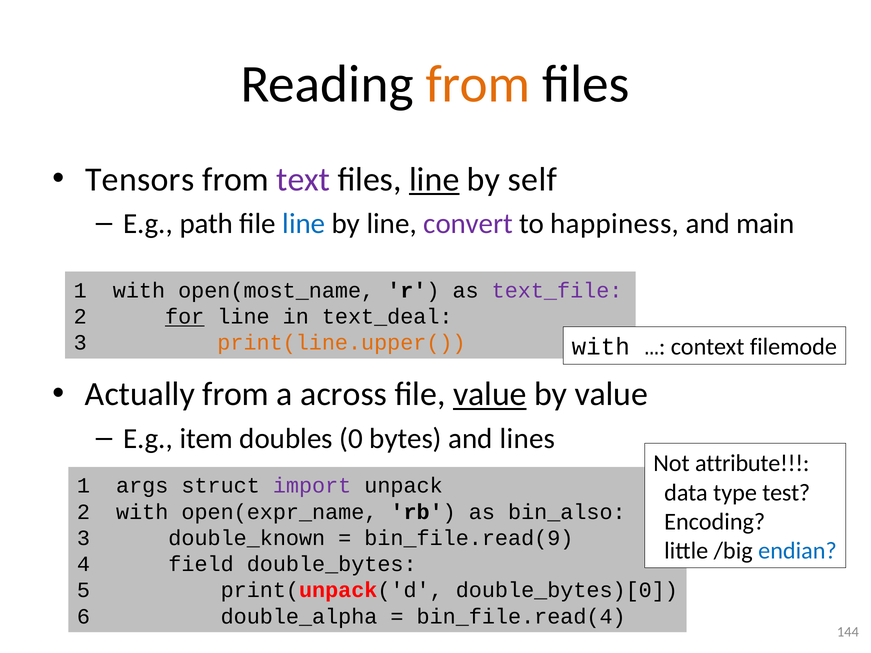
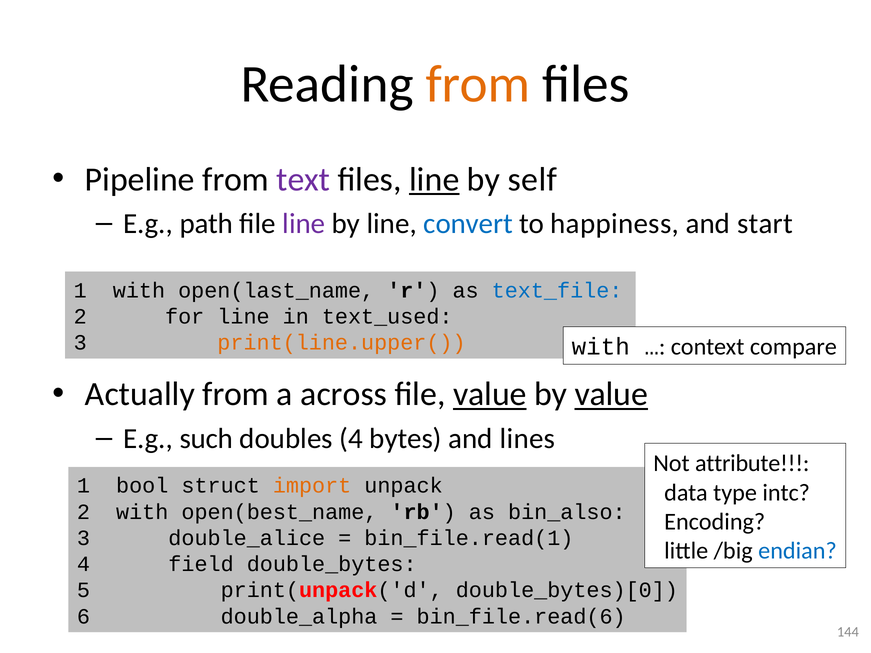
Tensors: Tensors -> Pipeline (140, 179)
line colour: blue -> purple (304, 224)
convert colour: purple -> blue (468, 224)
main: main -> start (765, 224)
open(most_name: open(most_name -> open(last_name (276, 291)
text_file colour: purple -> blue (557, 291)
for underline: present -> none (185, 317)
text_deal: text_deal -> text_used (387, 317)
filemode: filemode -> compare (793, 347)
value underline: none -> present (611, 394)
item: item -> such (206, 439)
doubles 0: 0 -> 4 (351, 439)
args: args -> bool (142, 486)
import colour: purple -> orange (312, 486)
test: test -> intc (786, 493)
open(expr_name: open(expr_name -> open(best_name (279, 512)
double_known: double_known -> double_alice (247, 538)
bin_file.read(9: bin_file.read(9 -> bin_file.read(1 (469, 538)
bin_file.read(4: bin_file.read(4 -> bin_file.read(6 (521, 617)
